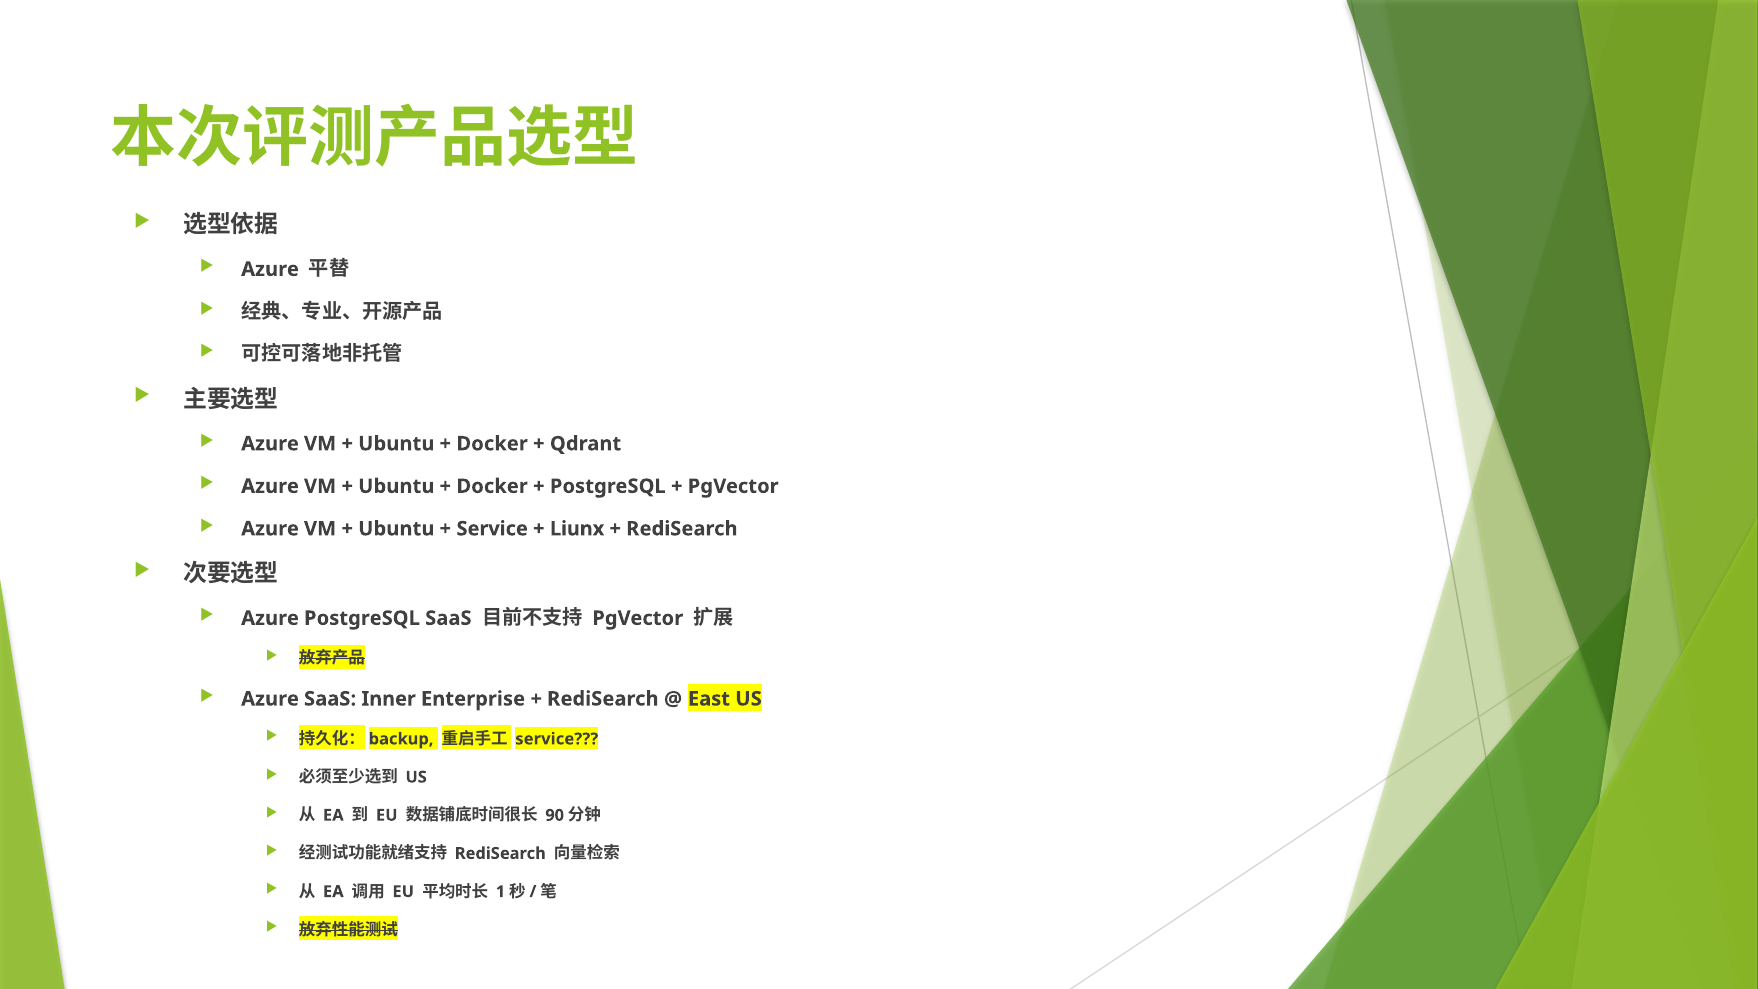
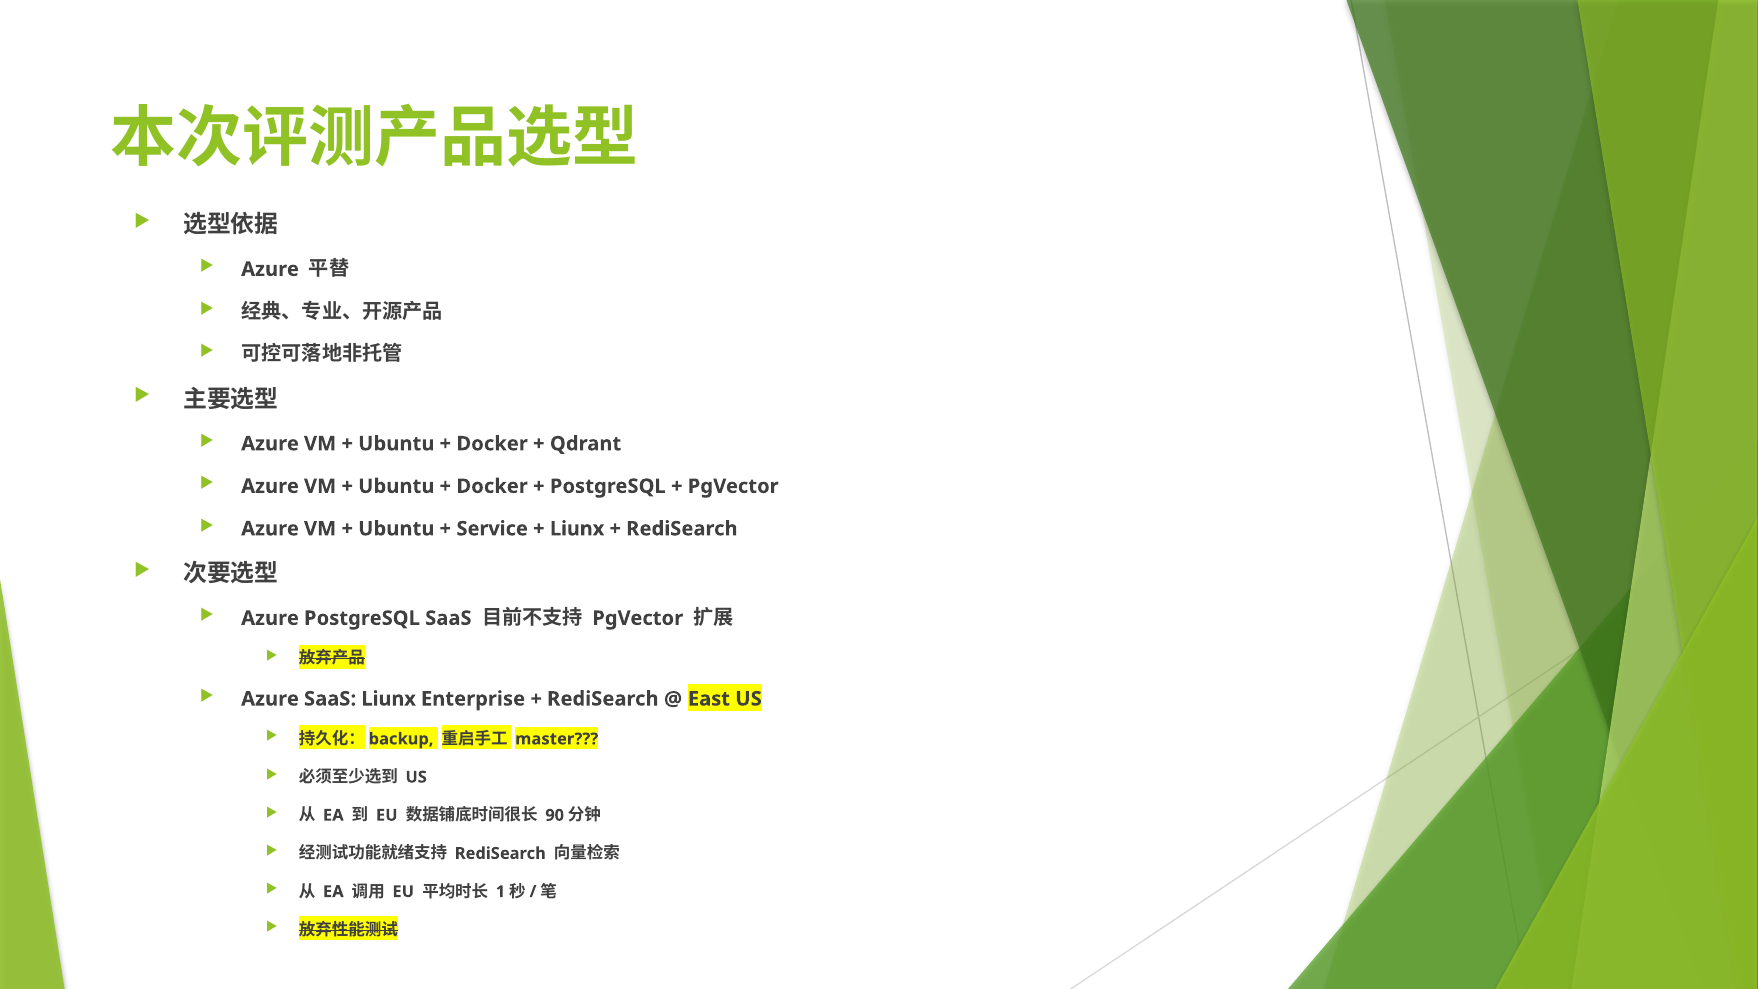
SaaS Inner: Inner -> Liunx (389, 699)
service: service -> master (557, 739)
